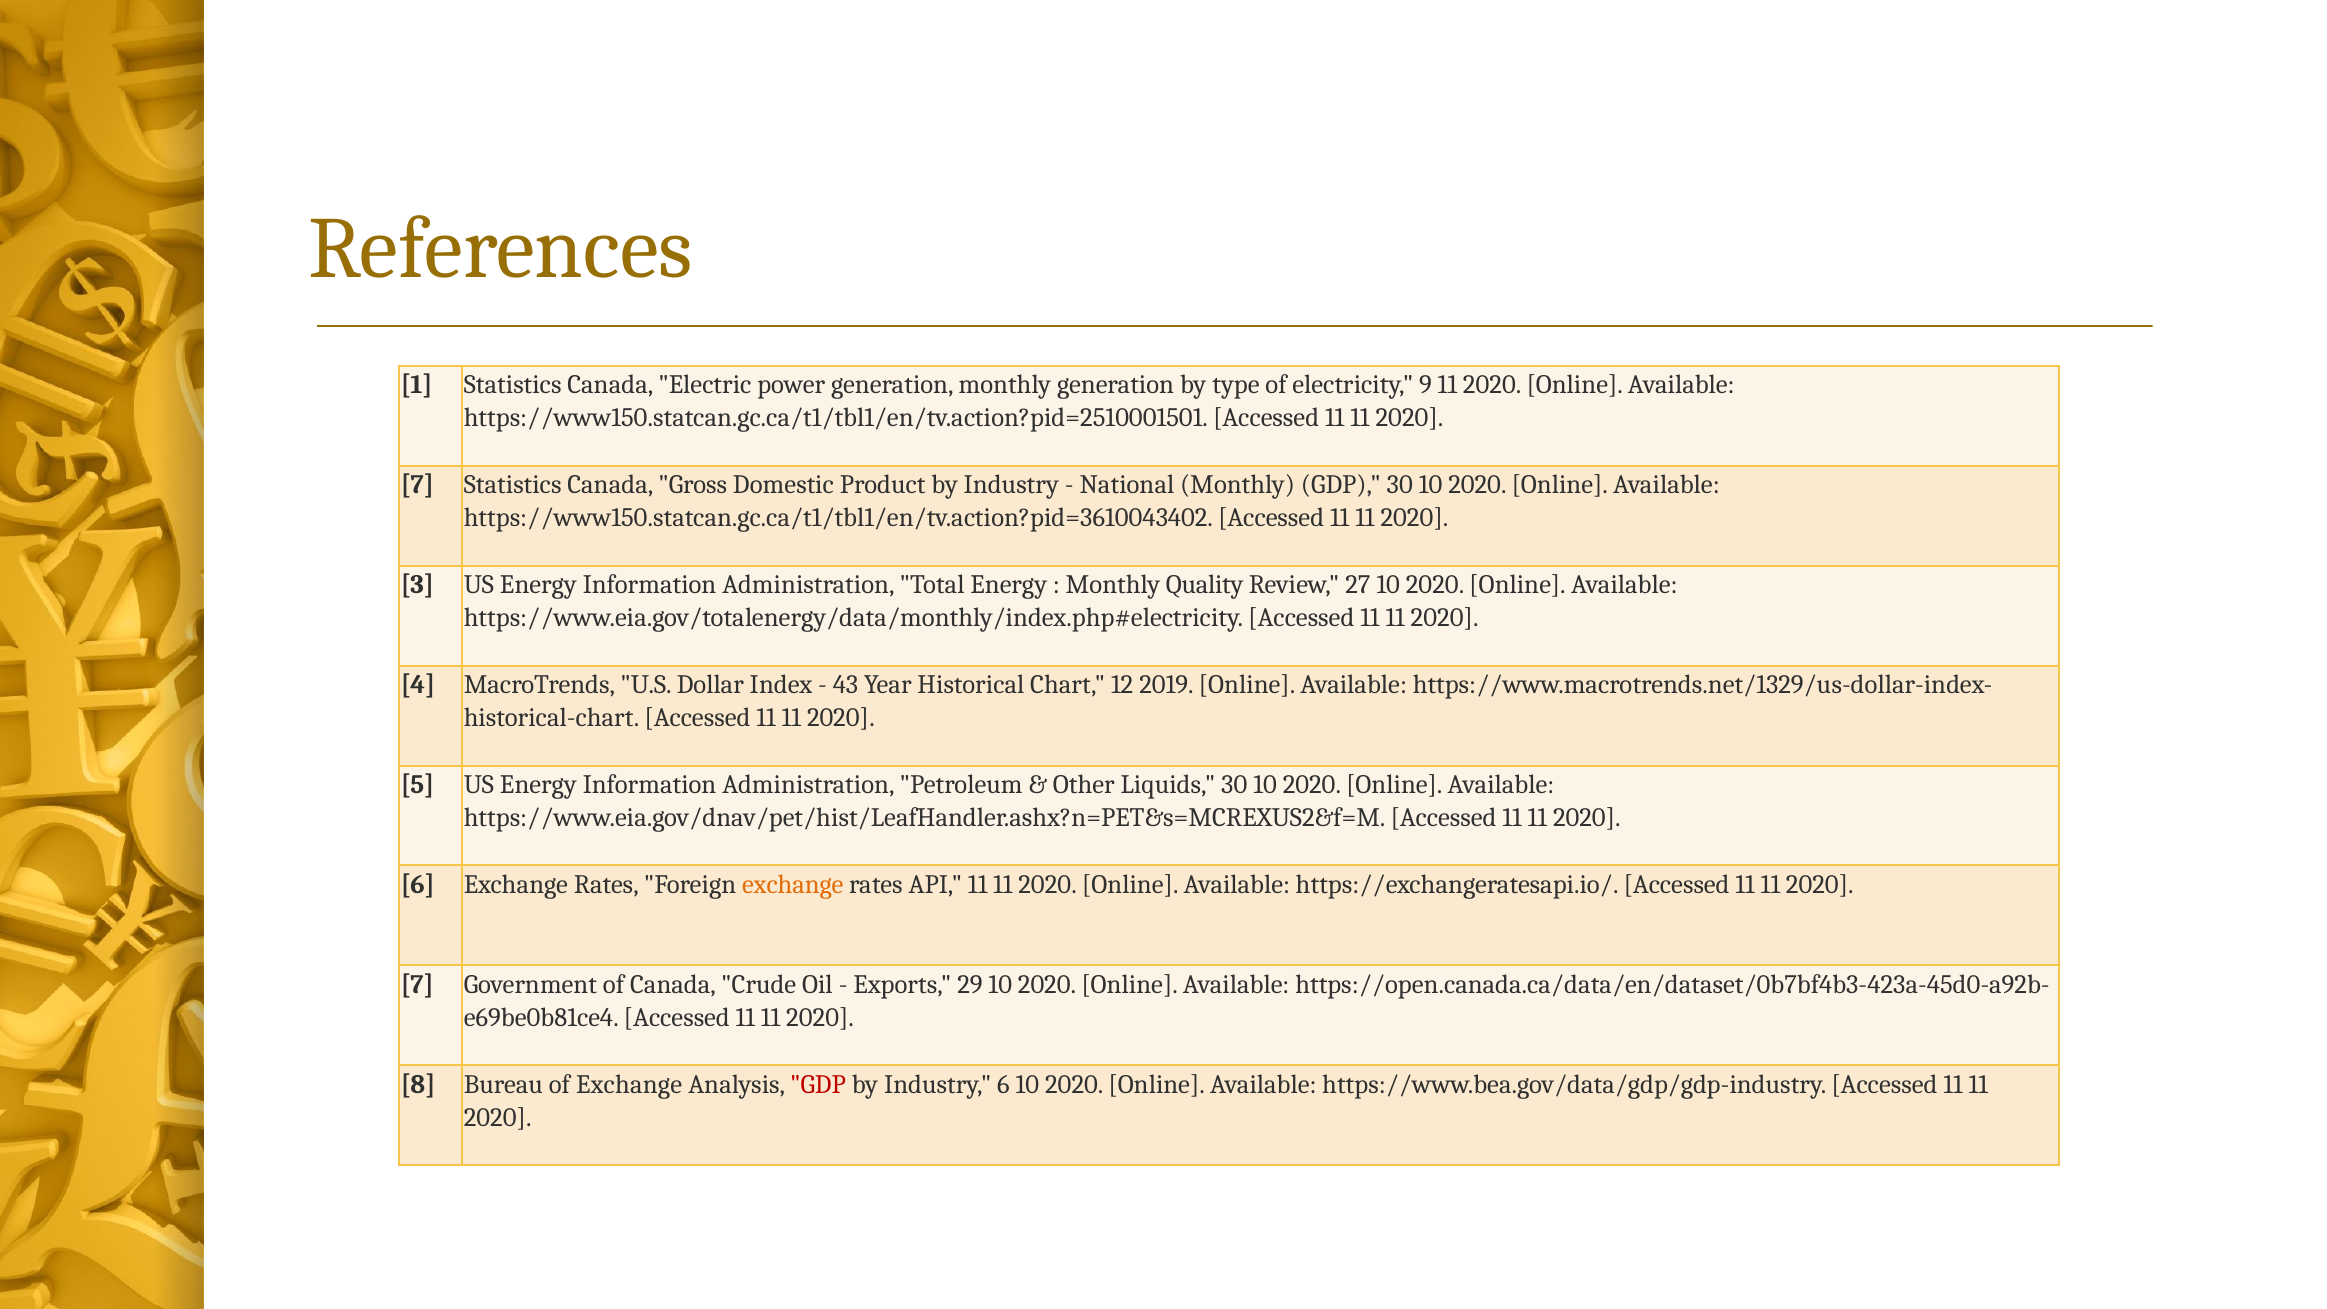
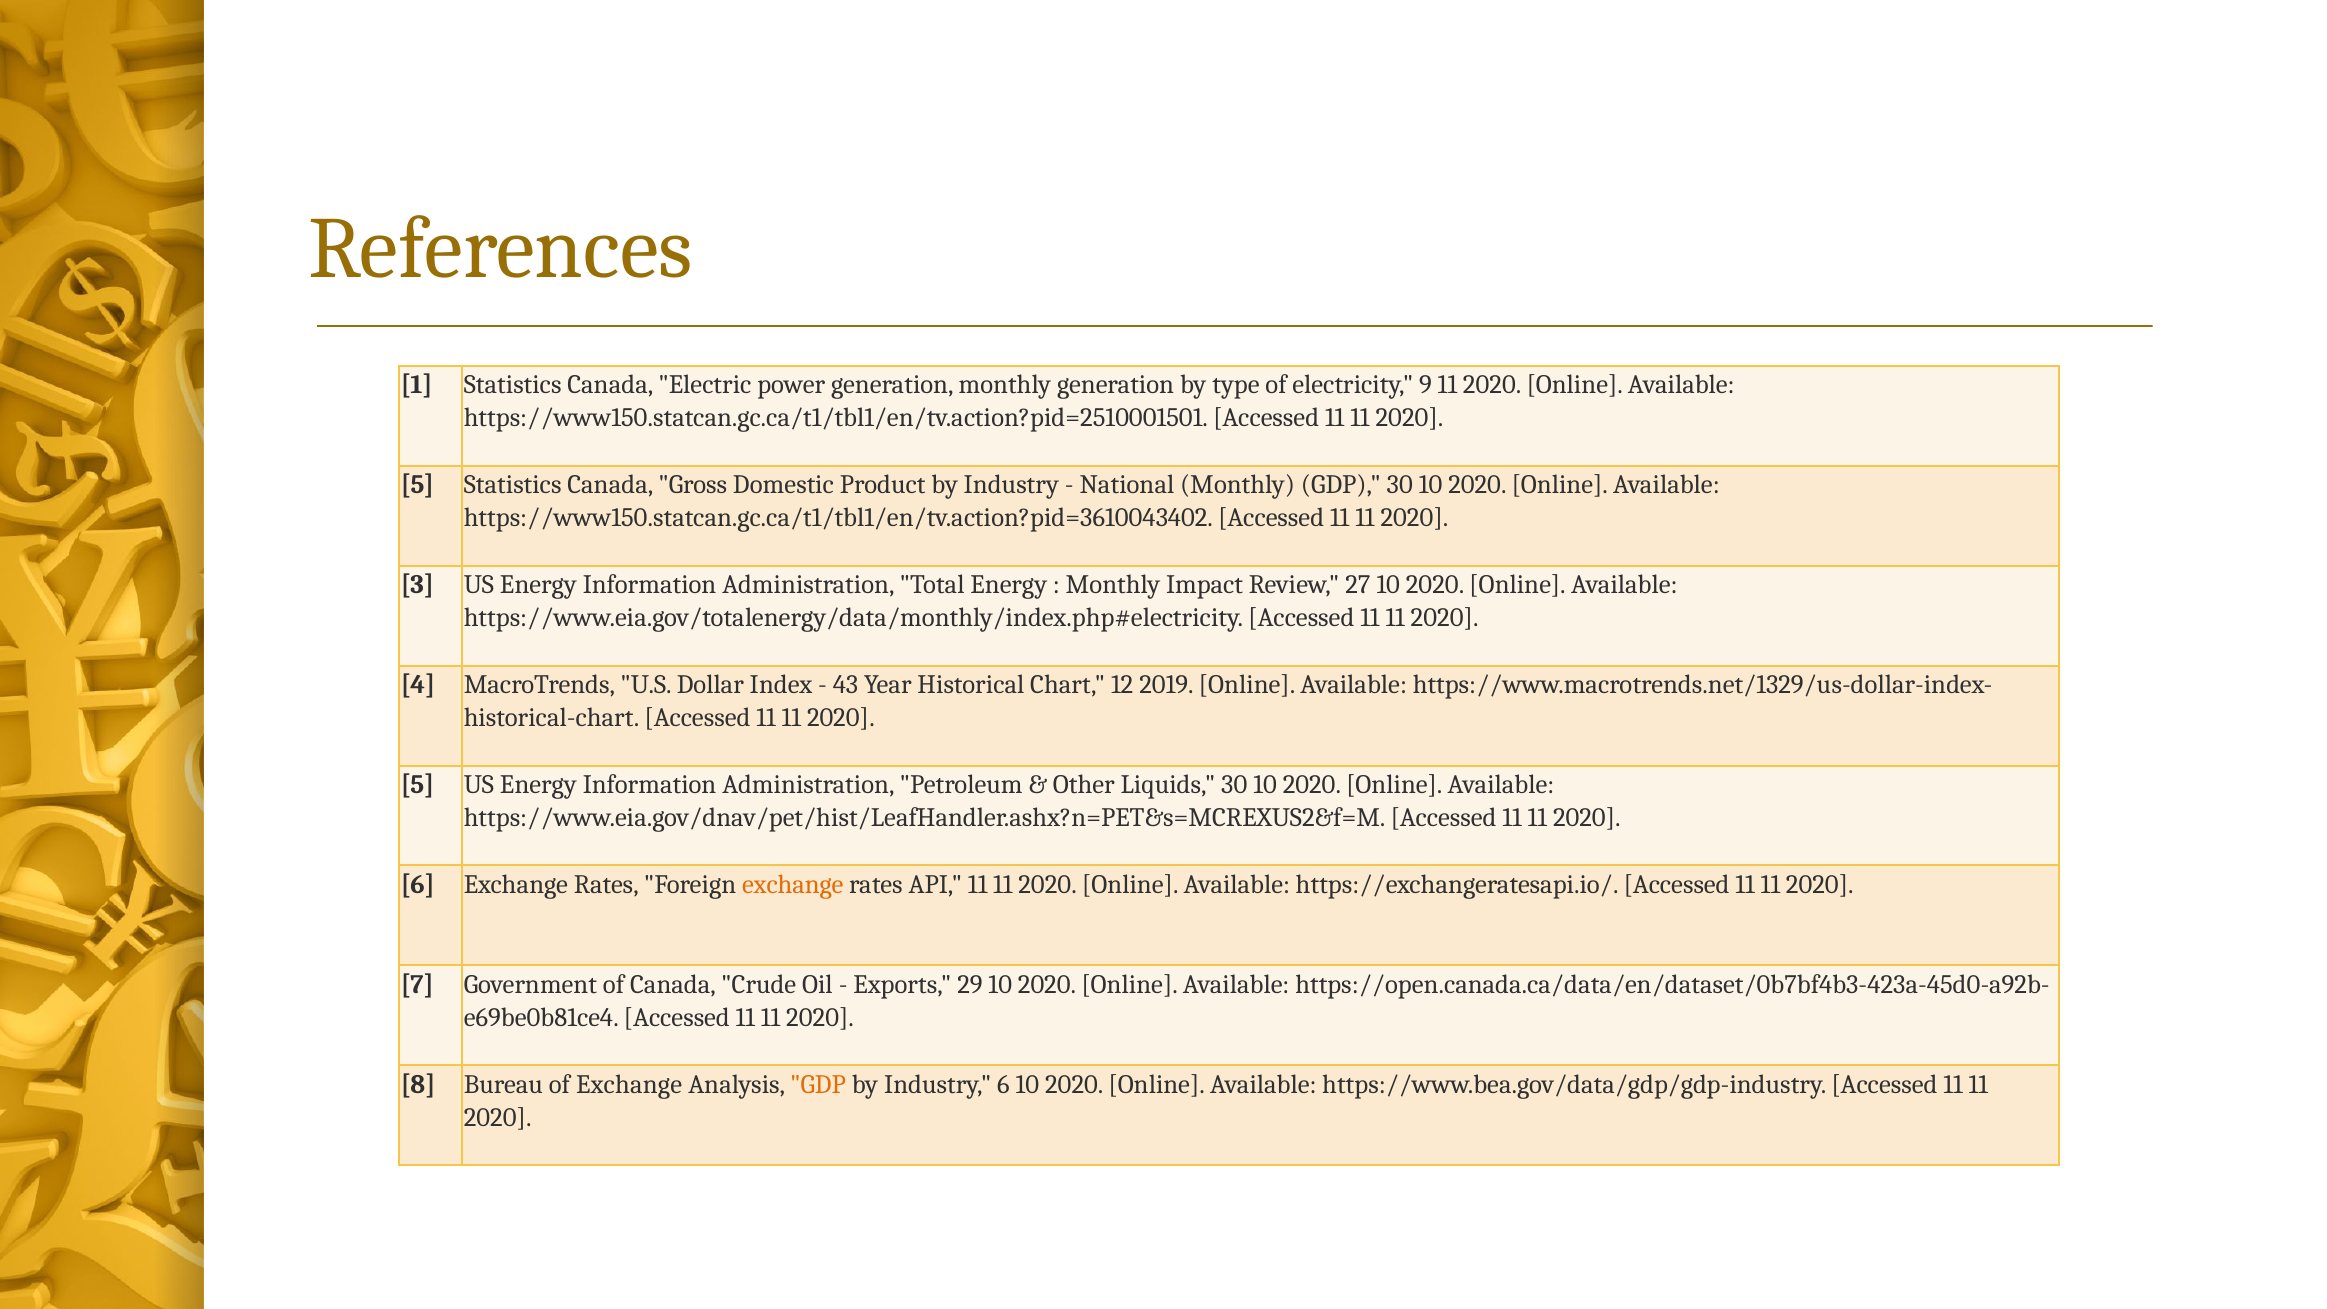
7: 7 -> 5 (417, 485)
Quality: Quality -> Impact (1204, 585)
GDP colour: red -> orange (818, 1085)
